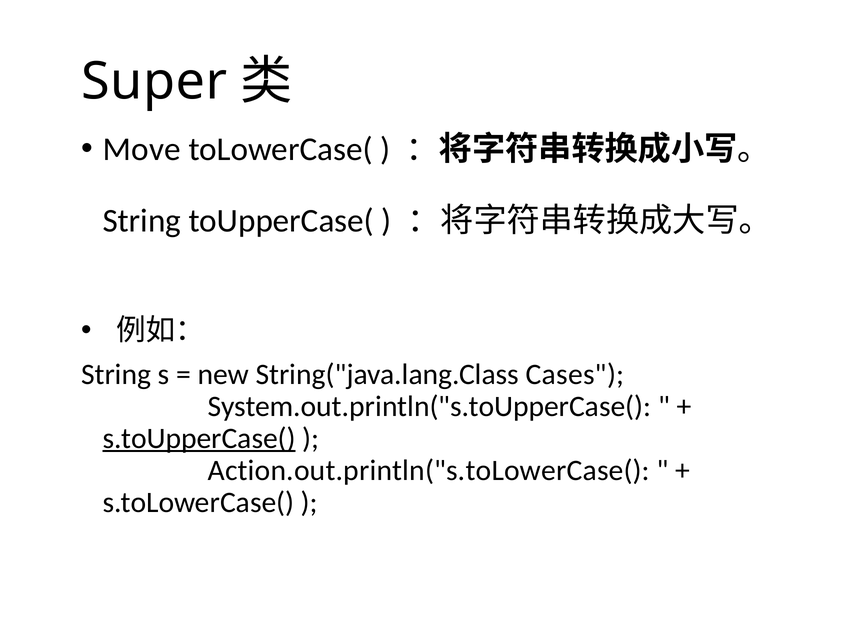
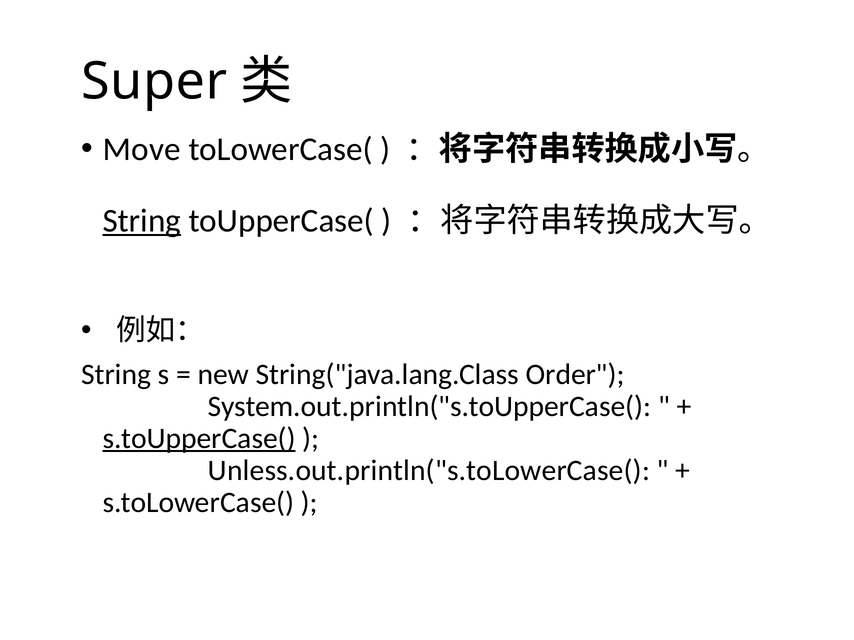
String underline: none -> present (142, 221)
Cases: Cases -> Order (575, 375)
Action.out.println("s.toLowerCase(: Action.out.println("s.toLowerCase( -> Unless.out.println("s.toLowerCase( (429, 471)
